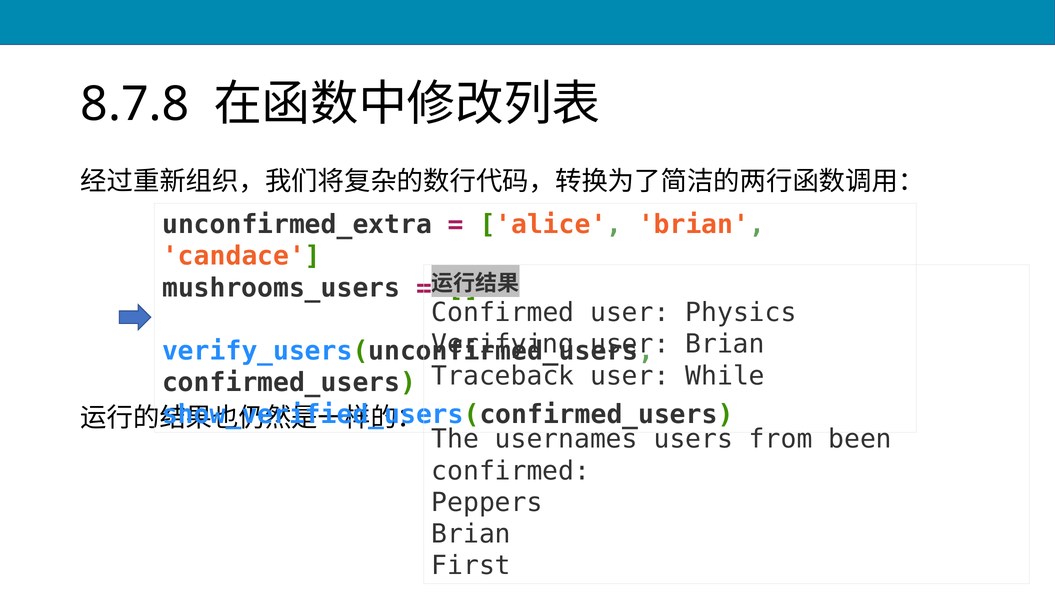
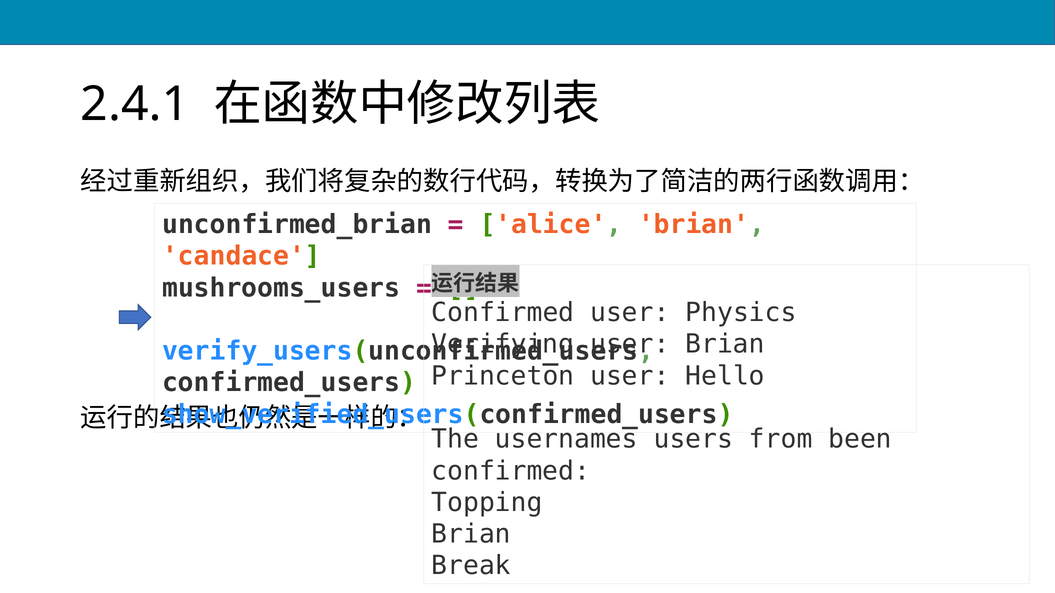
8.7.8: 8.7.8 -> 2.4.1 (135, 105)
unconfirmed_extra: unconfirmed_extra -> unconfirmed_brian (297, 225)
Traceback: Traceback -> Princeton (503, 376)
While: While -> Hello (725, 376)
Peppers: Peppers -> Topping (487, 503)
First: First -> Break (471, 566)
